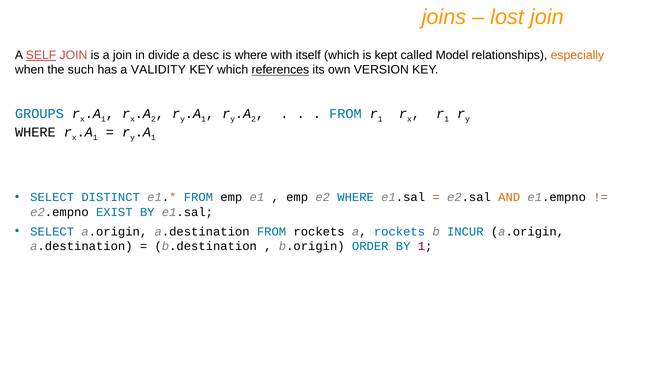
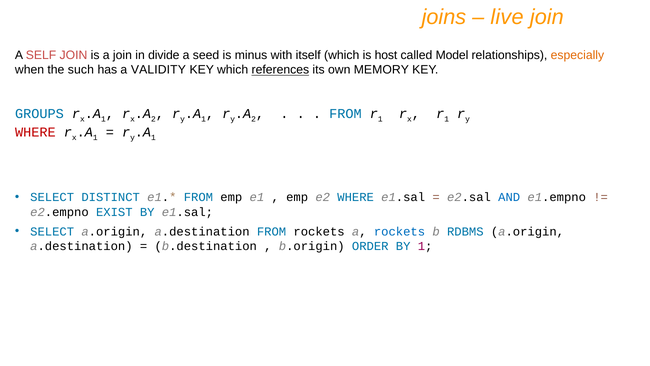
lost: lost -> live (507, 17)
SELF underline: present -> none (41, 55)
desc: desc -> seed (206, 55)
is where: where -> minus (251, 55)
kept: kept -> host (386, 55)
VERSION: VERSION -> MEMORY (381, 70)
WHERE colour: black -> red (35, 132)
AND colour: orange -> blue (509, 197)
INCUR: INCUR -> RDBMS (465, 231)
